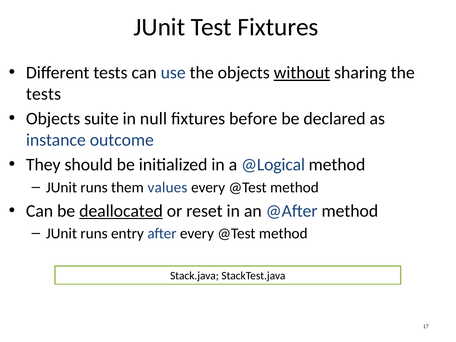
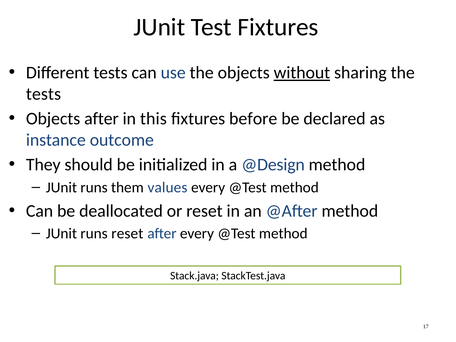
Objects suite: suite -> after (101, 119)
null: null -> this (153, 119)
@Logical: @Logical -> @Design (273, 165)
deallocated underline: present -> none (121, 211)
runs entry: entry -> reset (127, 233)
